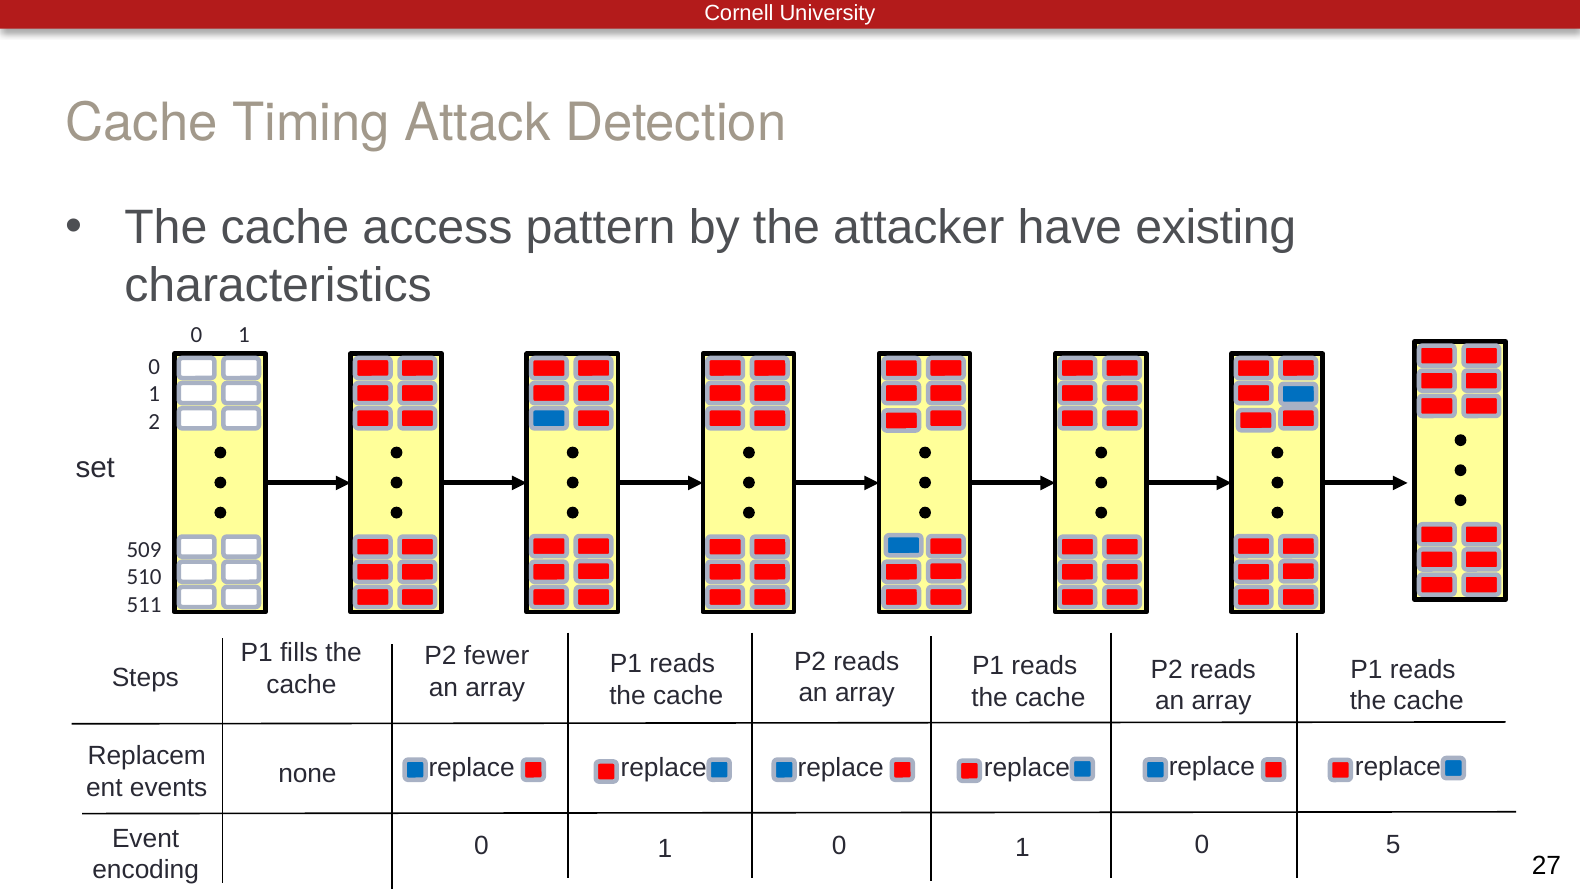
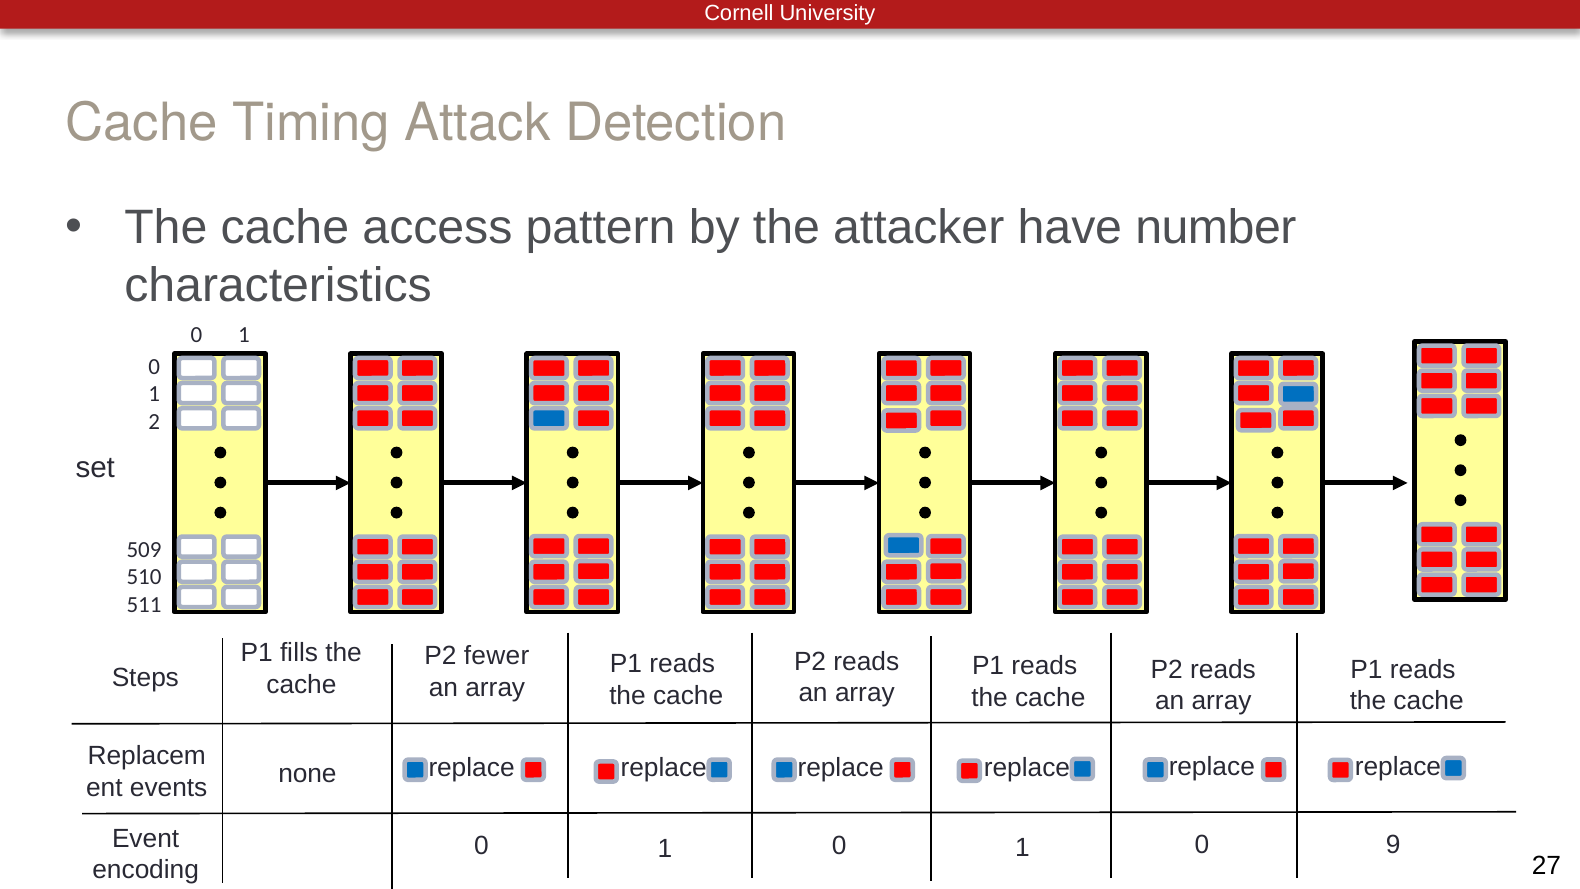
existing: existing -> number (1216, 228)
5: 5 -> 9 (1393, 845)
